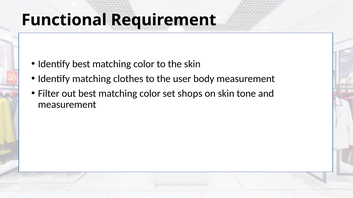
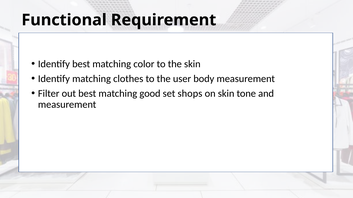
color: color -> good (150, 94)
